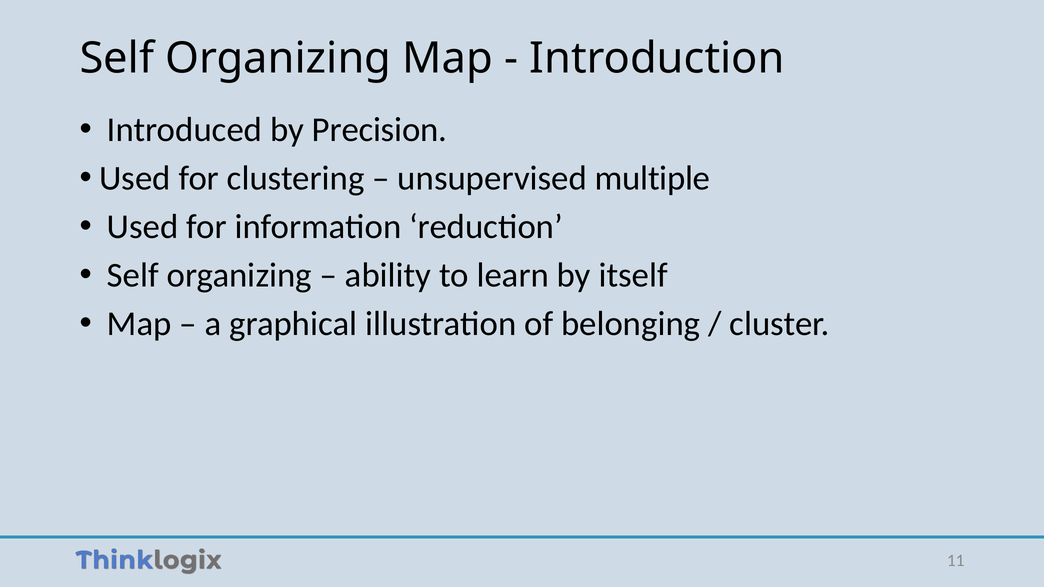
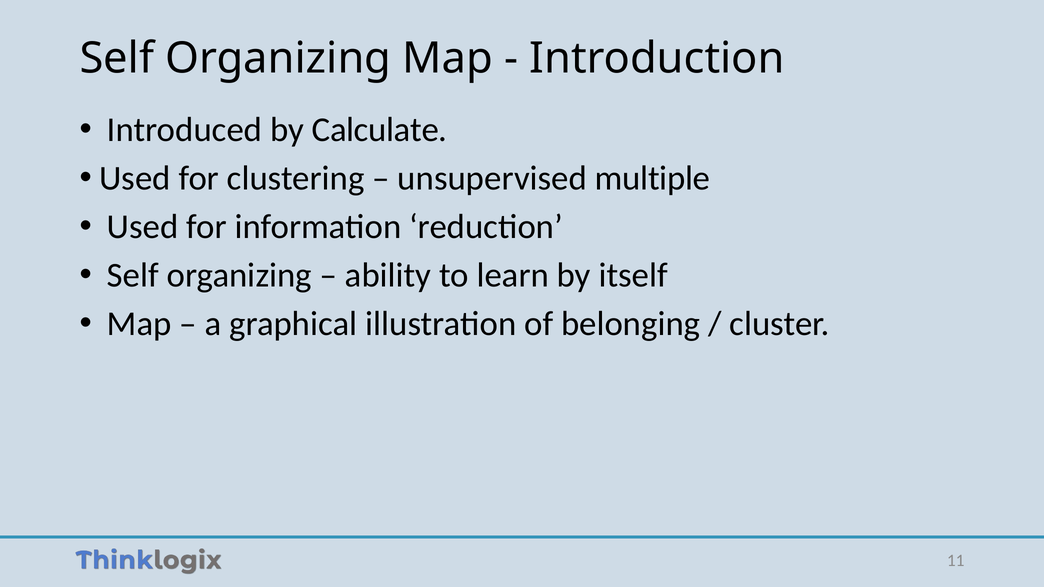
Precision: Precision -> Calculate (380, 130)
